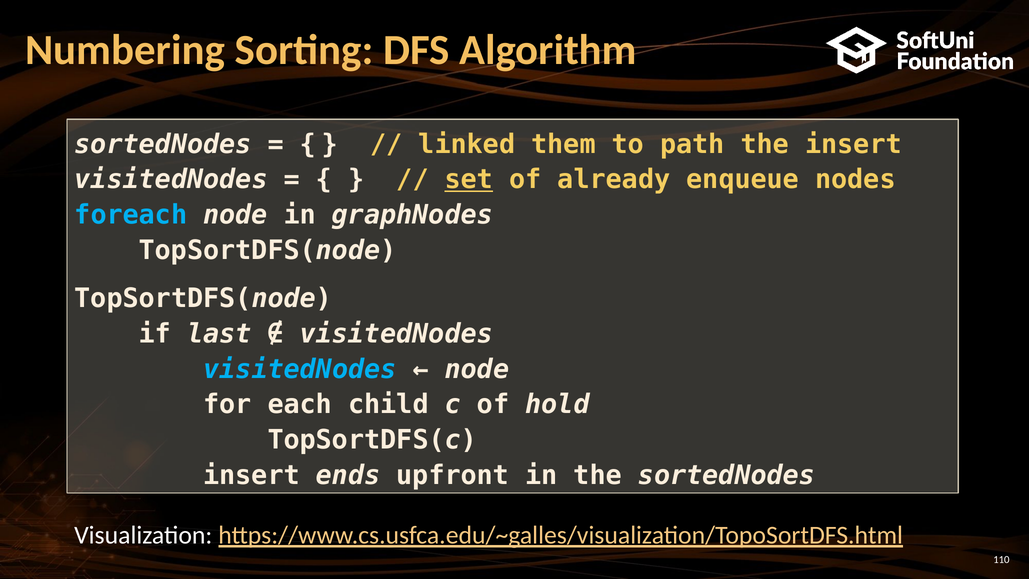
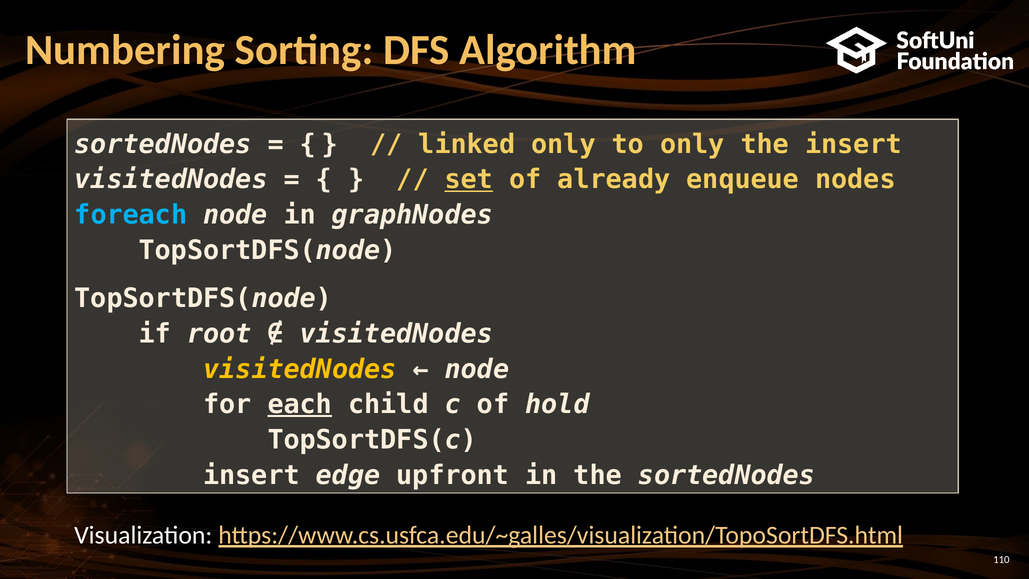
linked them: them -> only (563, 144)
to path: path -> only (692, 144)
last: last -> root (219, 334)
visitedNodes colour: light blue -> yellow (300, 369)
each underline: none -> present (300, 404)
ends: ends -> edge (348, 475)
